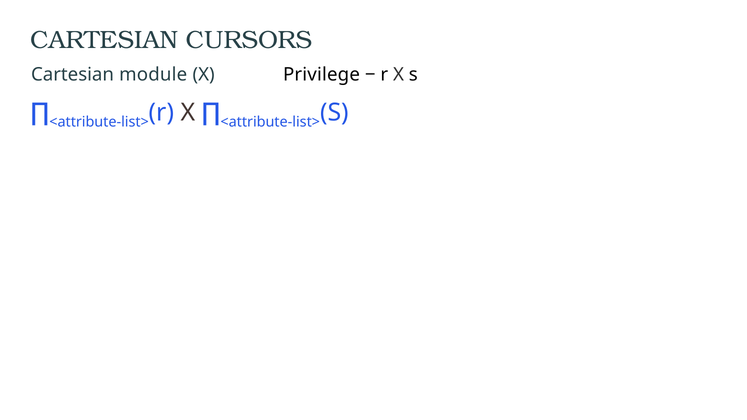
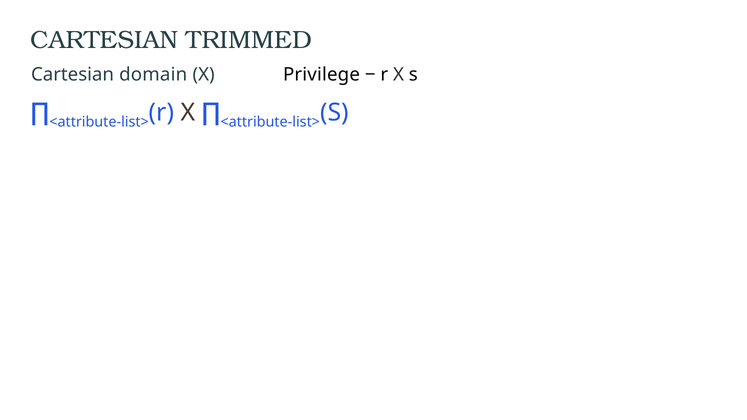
CURSORS: CURSORS -> TRIMMED (249, 40)
module: module -> domain (153, 74)
